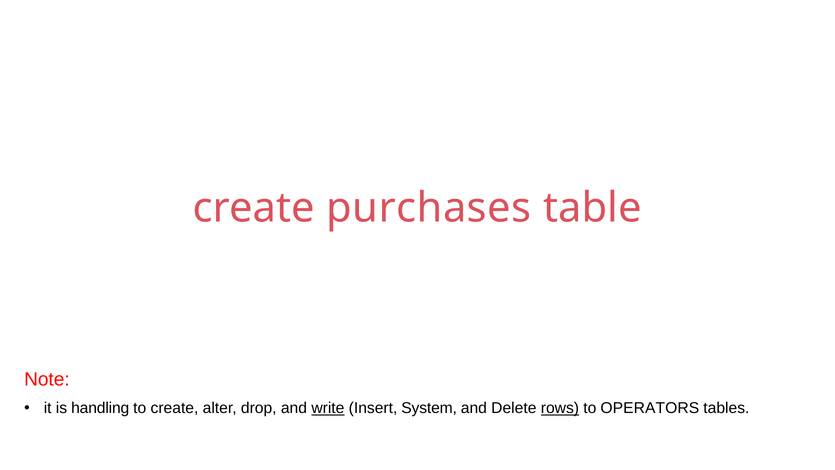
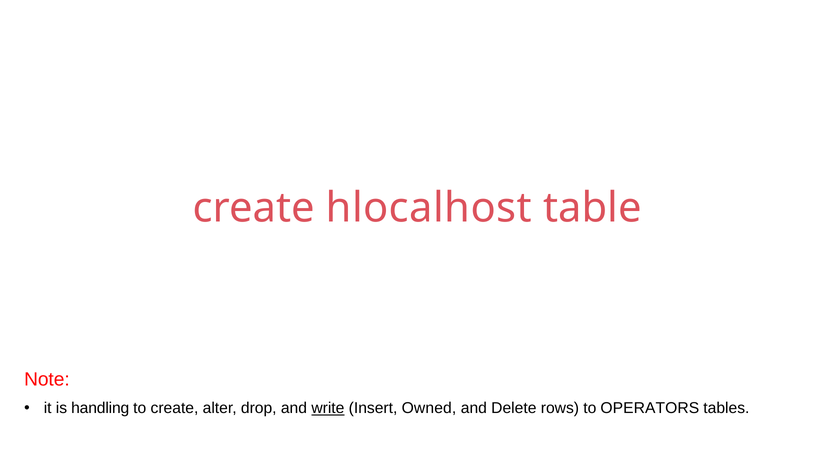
purchases: purchases -> hlocalhost (429, 208)
System: System -> Owned (429, 408)
rows underline: present -> none (560, 408)
